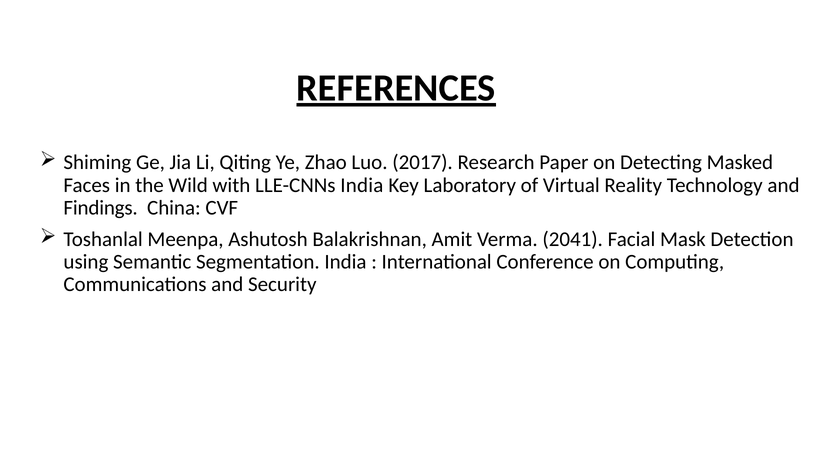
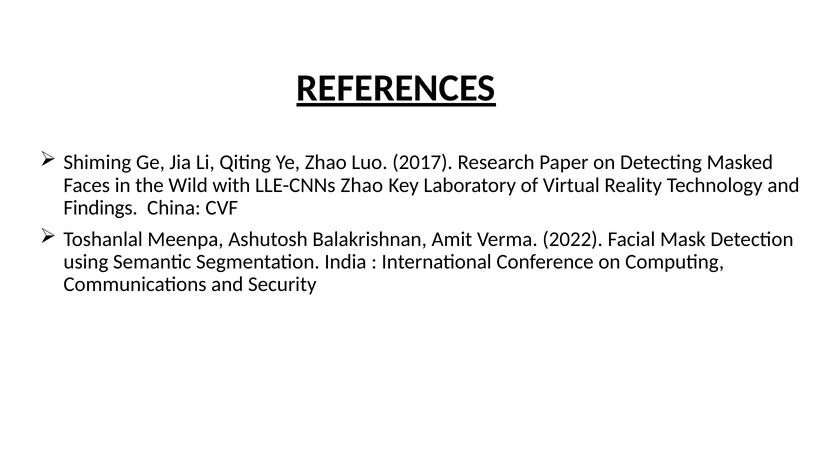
LLE-CNNs India: India -> Zhao (362, 185)
2041: 2041 -> 2022 (573, 239)
